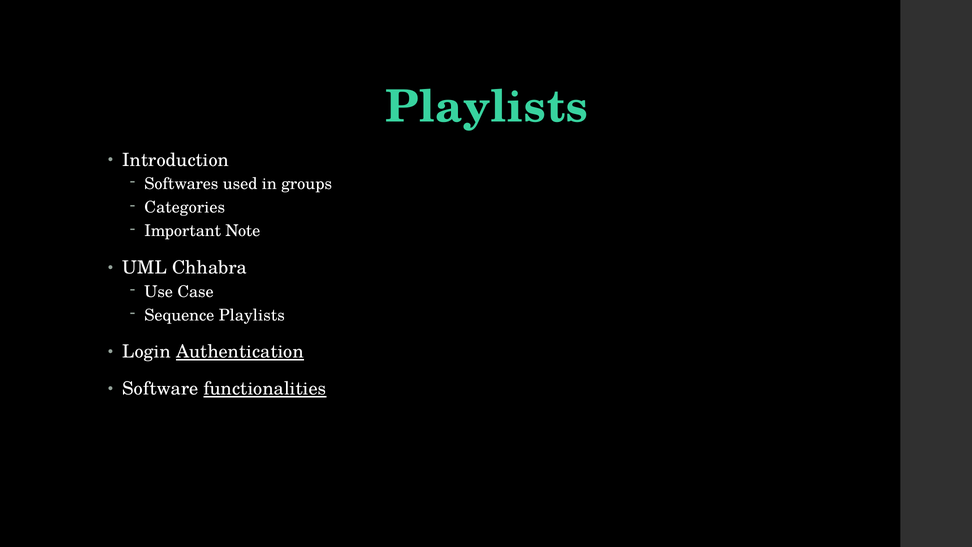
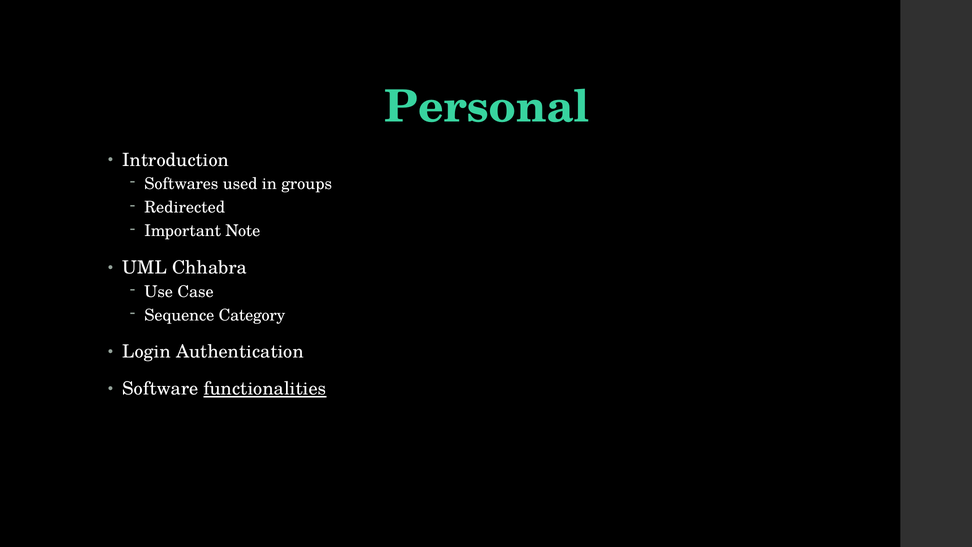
Playlists: Playlists -> Personal (487, 107)
Categories: Categories -> Redirected (185, 207)
Sequence Playlists: Playlists -> Category (252, 315)
Authentication underline: present -> none (240, 352)
